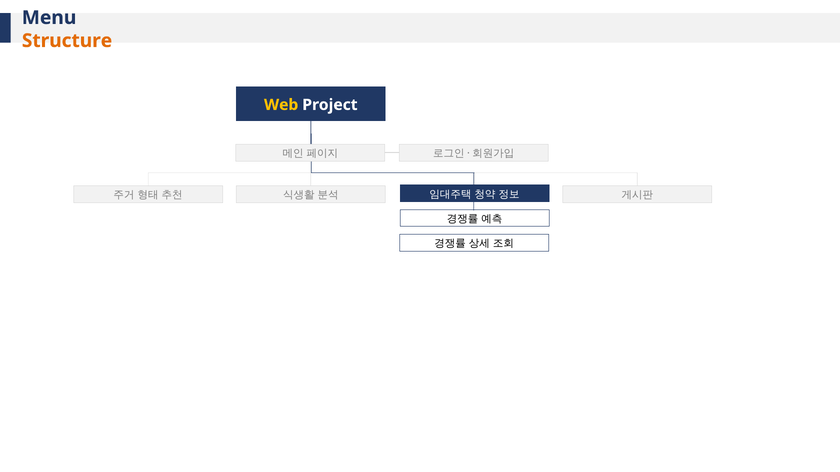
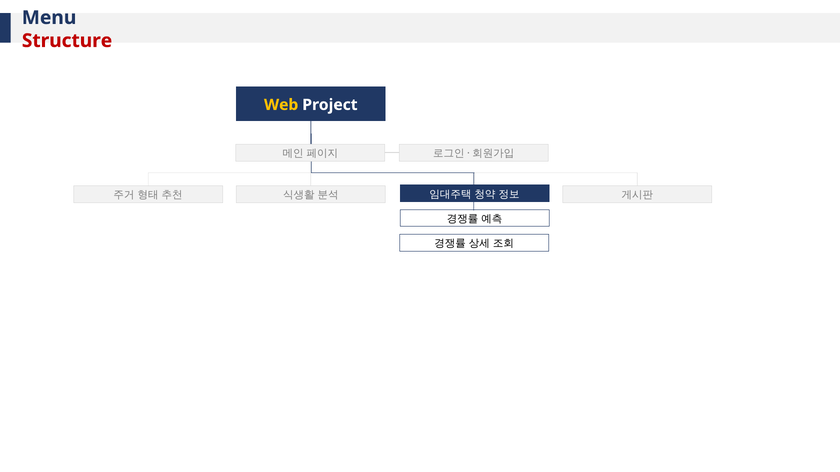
Structure colour: orange -> red (67, 41)
